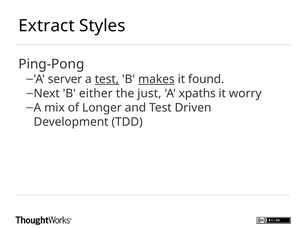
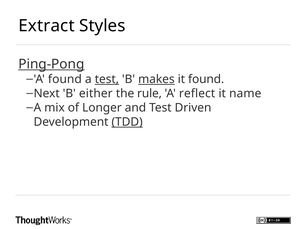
Ping-Pong underline: none -> present (51, 64)
A server: server -> found (65, 79)
just: just -> rule (149, 94)
xpaths: xpaths -> reflect (197, 94)
worry: worry -> name (245, 94)
TDD underline: none -> present (127, 122)
